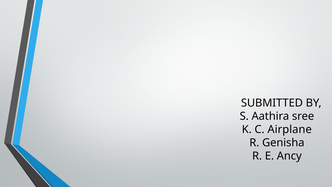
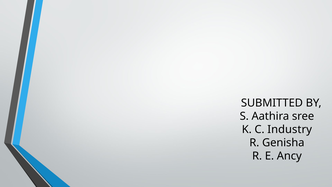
Airplane: Airplane -> Industry (290, 129)
